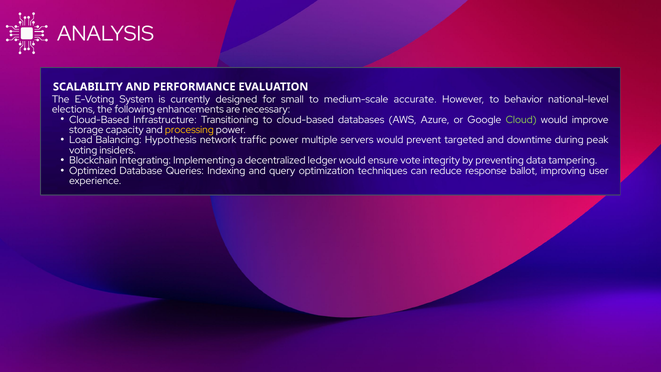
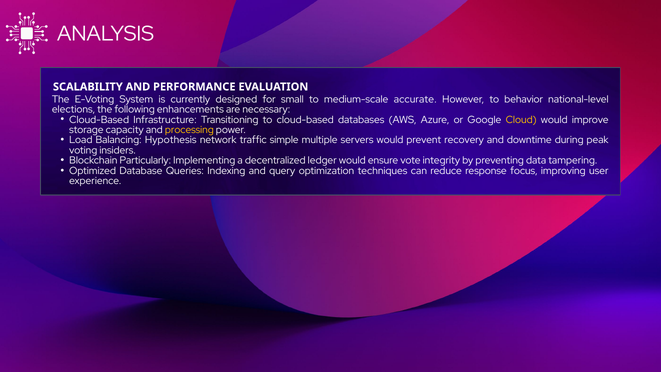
Cloud colour: light green -> yellow (521, 120)
traffic power: power -> simple (284, 140)
targeted: targeted -> recovery (464, 140)
Integrating: Integrating -> Particularly (145, 160)
ballot: ballot -> focus (524, 171)
